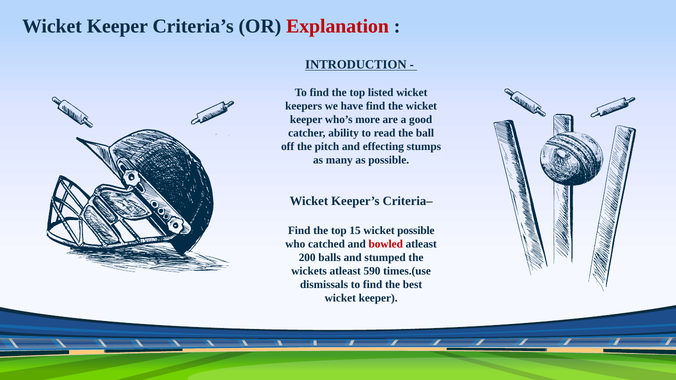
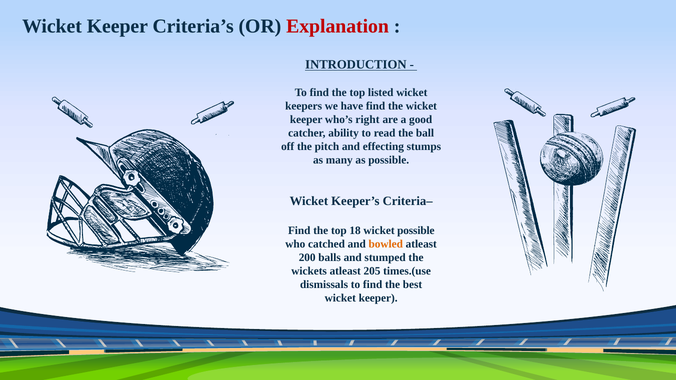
more: more -> right (368, 119)
15: 15 -> 18 (355, 231)
bowled colour: red -> orange (386, 244)
590: 590 -> 205 (372, 271)
